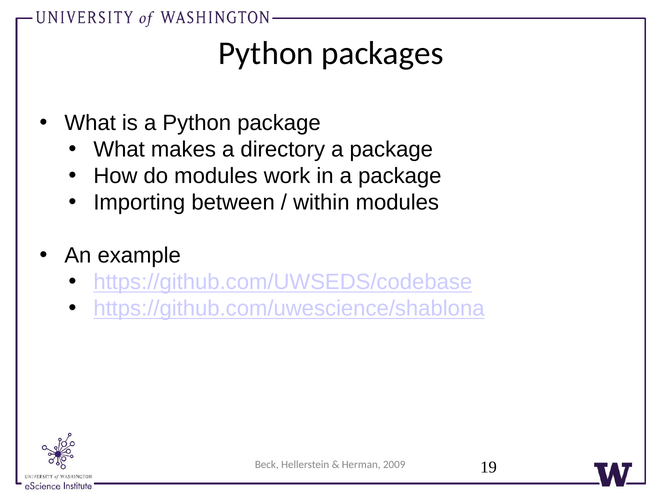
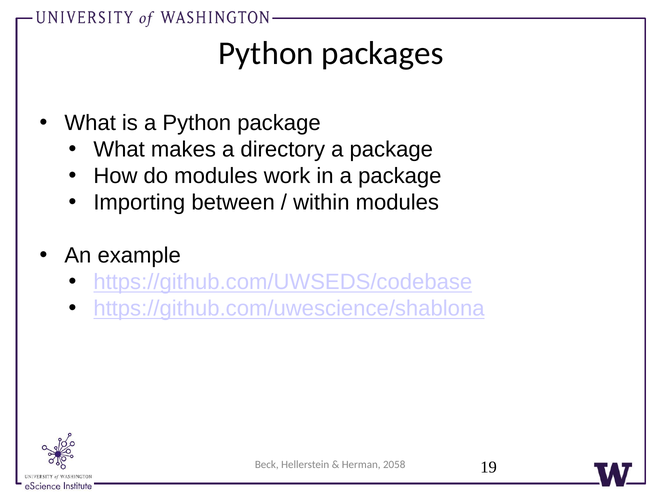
2009: 2009 -> 2058 (394, 464)
